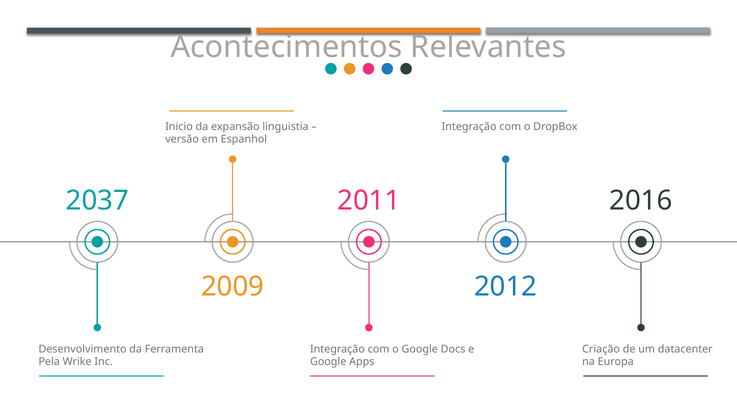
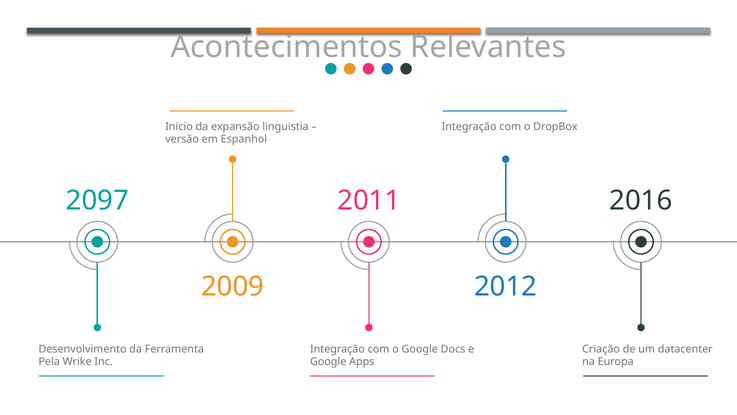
2037: 2037 -> 2097 (97, 200)
